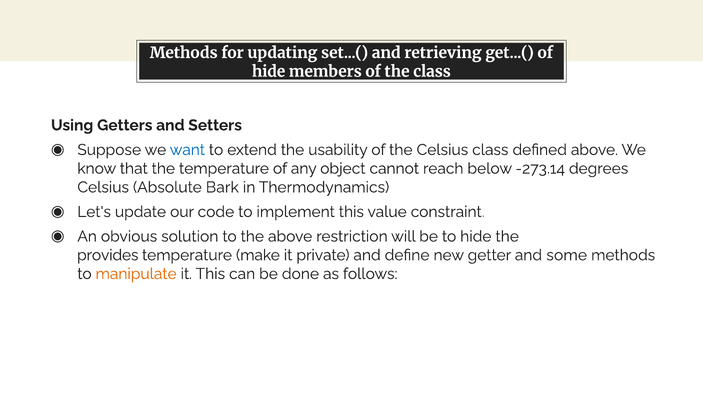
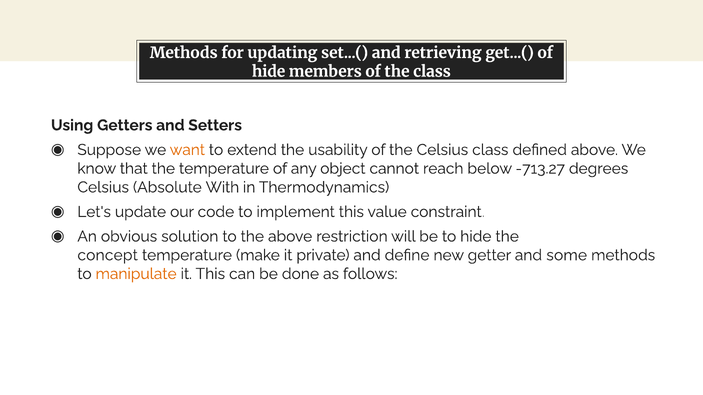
want colour: blue -> orange (187, 150)
-273.14: -273.14 -> -713.27 (540, 169)
Bark: Bark -> With (222, 187)
provides: provides -> concept (108, 255)
